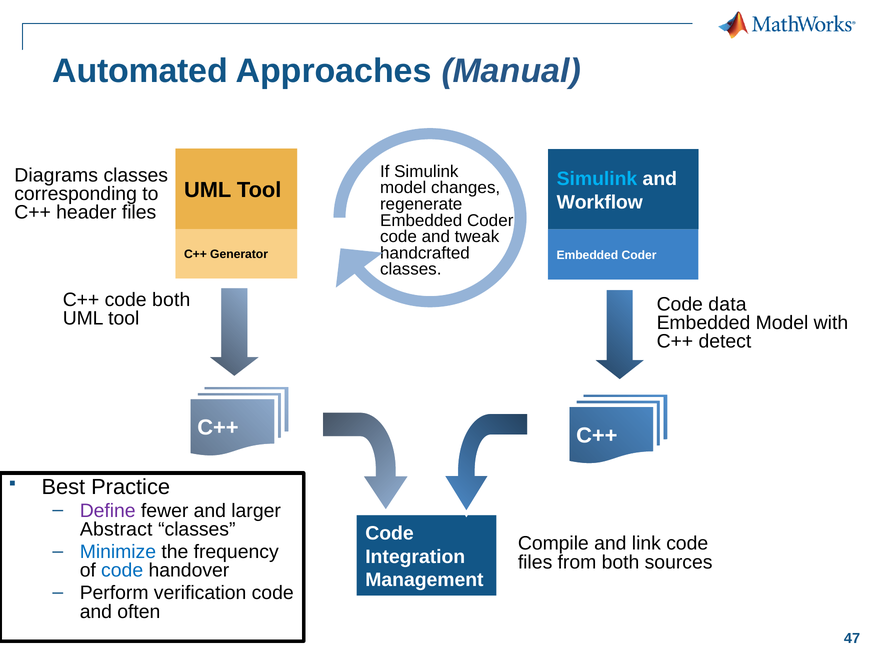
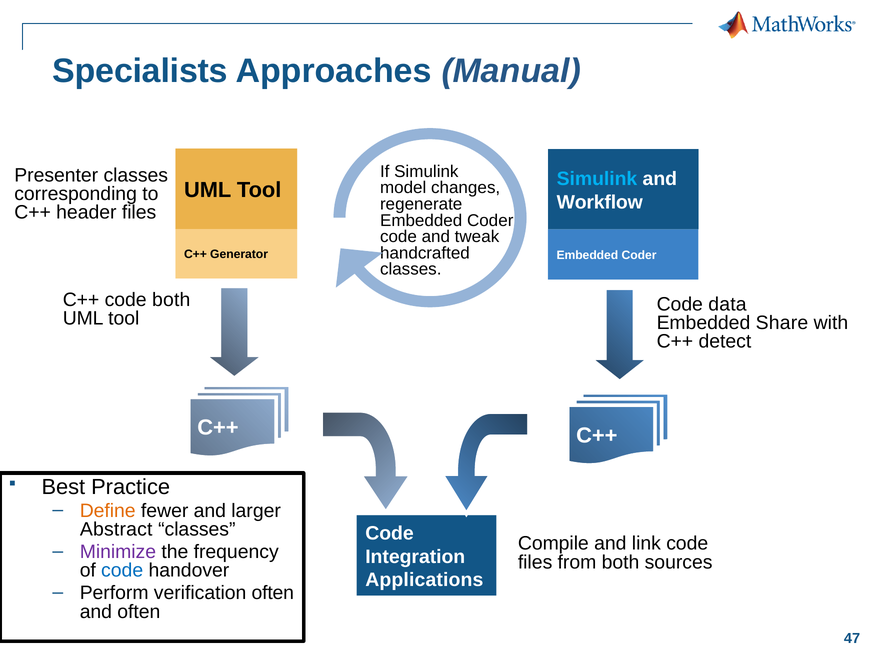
Automated: Automated -> Specialists (140, 71)
Diagrams: Diagrams -> Presenter (56, 175)
Embedded Model: Model -> Share (782, 323)
Define colour: purple -> orange (108, 511)
Minimize colour: blue -> purple (118, 552)
Management: Management -> Applications (424, 580)
verification code: code -> often (273, 594)
